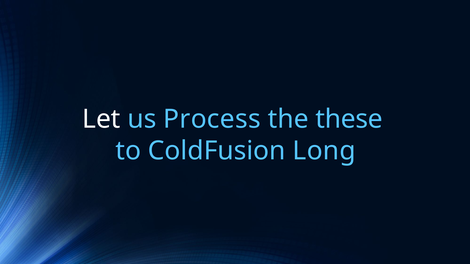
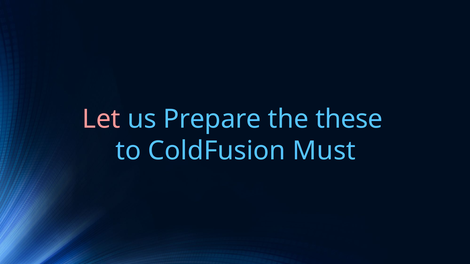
Let colour: white -> pink (101, 119)
Process: Process -> Prepare (212, 119)
Long: Long -> Must (324, 151)
